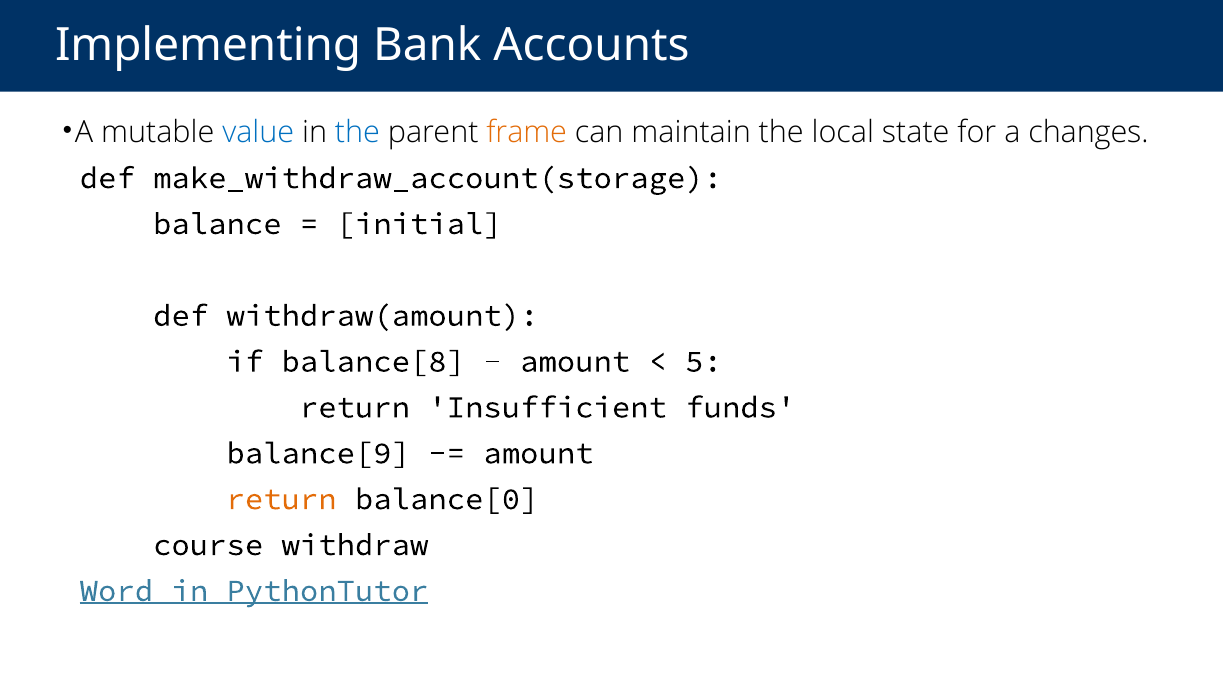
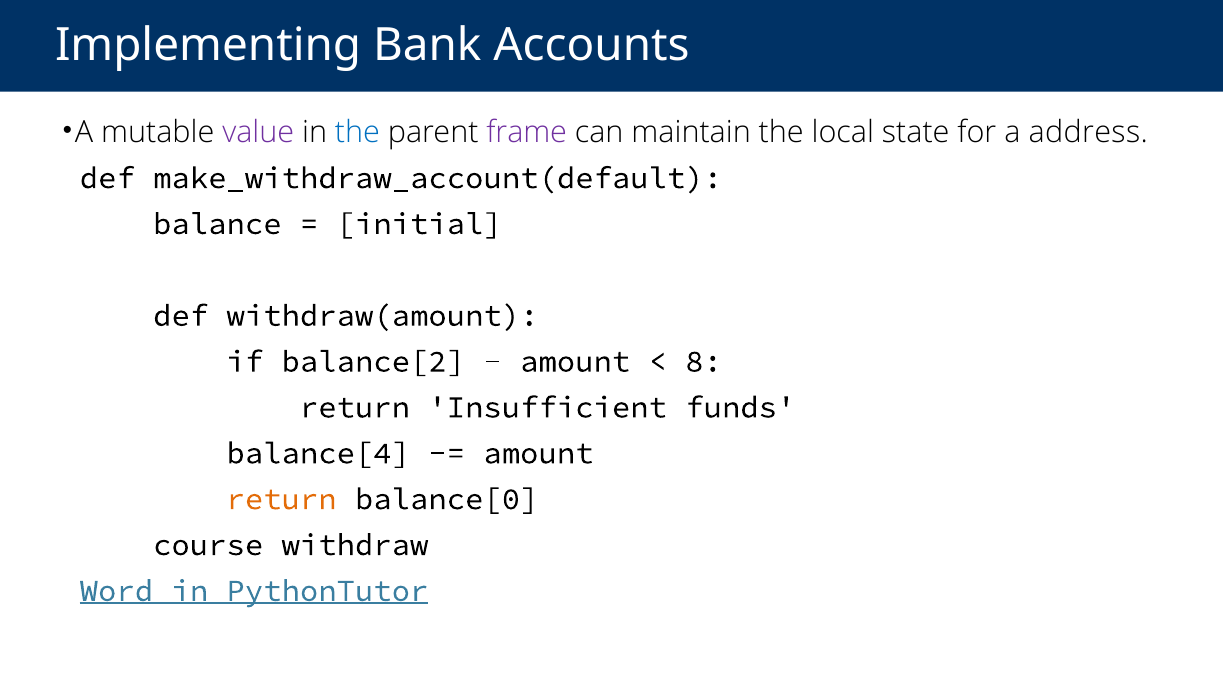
value colour: blue -> purple (258, 132)
frame colour: orange -> purple (527, 132)
changes: changes -> address (1088, 132)
make_withdraw_account(storage: make_withdraw_account(storage -> make_withdraw_account(default (438, 178)
balance[8: balance[8 -> balance[2 (373, 361)
5: 5 -> 8 (704, 361)
balance[9: balance[9 -> balance[4 (318, 453)
